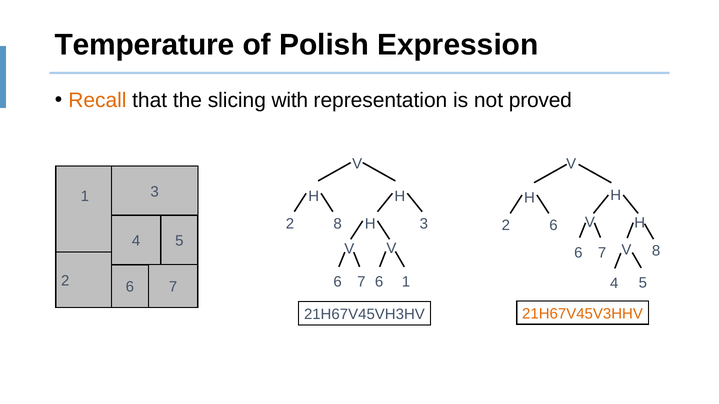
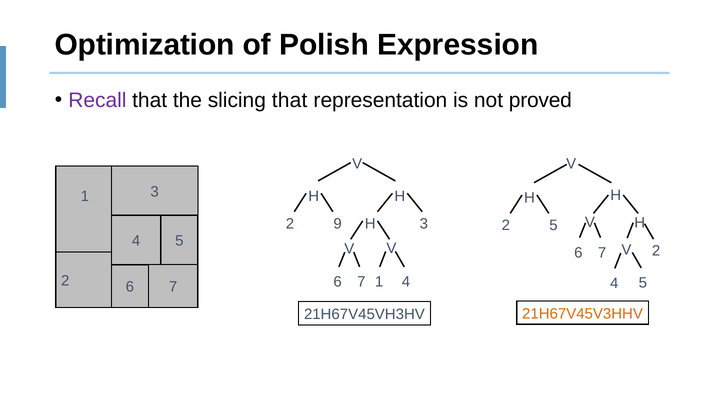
Temperature: Temperature -> Optimization (145, 45)
Recall colour: orange -> purple (97, 100)
slicing with: with -> that (290, 100)
2 8: 8 -> 9 (338, 224)
2 6: 6 -> 5 (553, 226)
7 8: 8 -> 2 (656, 251)
6 6: 6 -> 1 (379, 282)
1: 1 -> 4 (406, 282)
